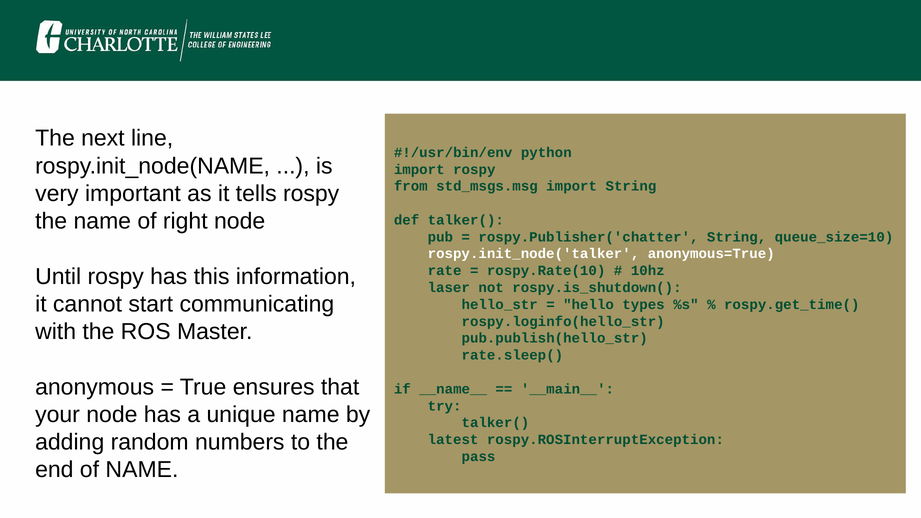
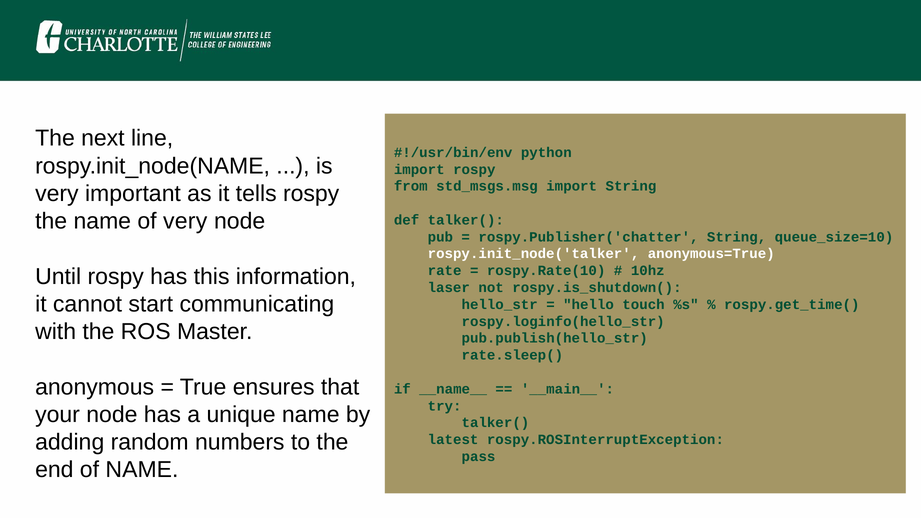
of right: right -> very (185, 221)
types: types -> touch (644, 305)
